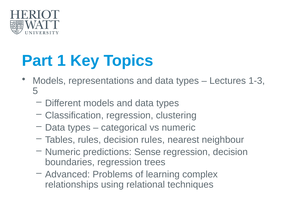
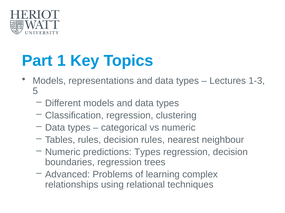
predictions Sense: Sense -> Types (147, 153)
